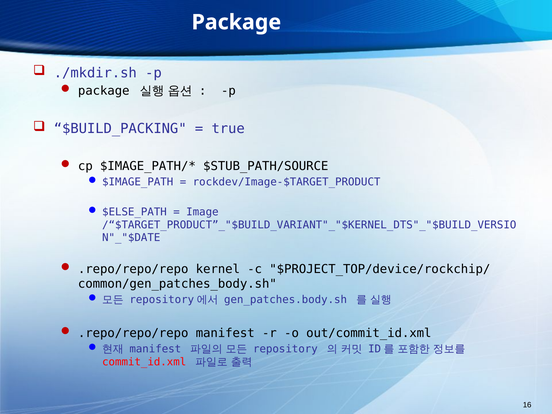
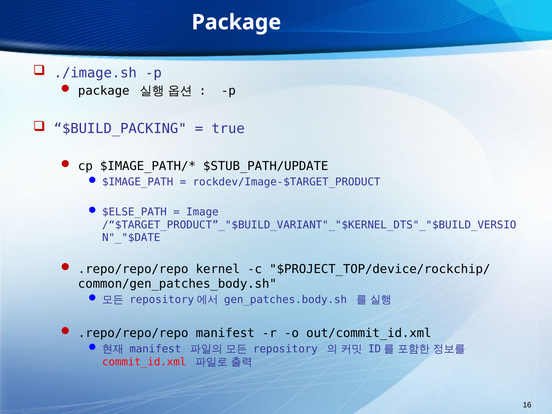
./mkdir.sh: ./mkdir.sh -> ./image.sh (95, 73)
$STUB_PATH/SOURCE: $STUB_PATH/SOURCE -> $STUB_PATH/UPDATE (266, 166)
